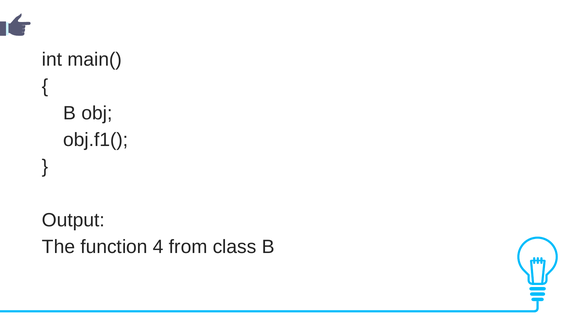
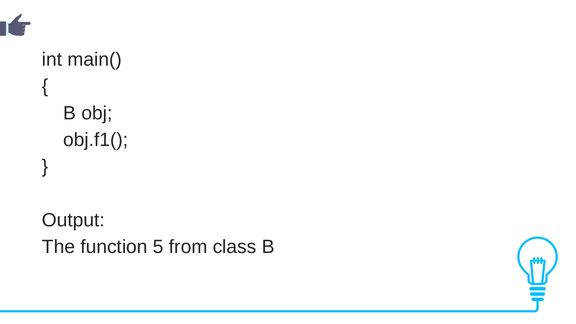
4: 4 -> 5 (158, 247)
